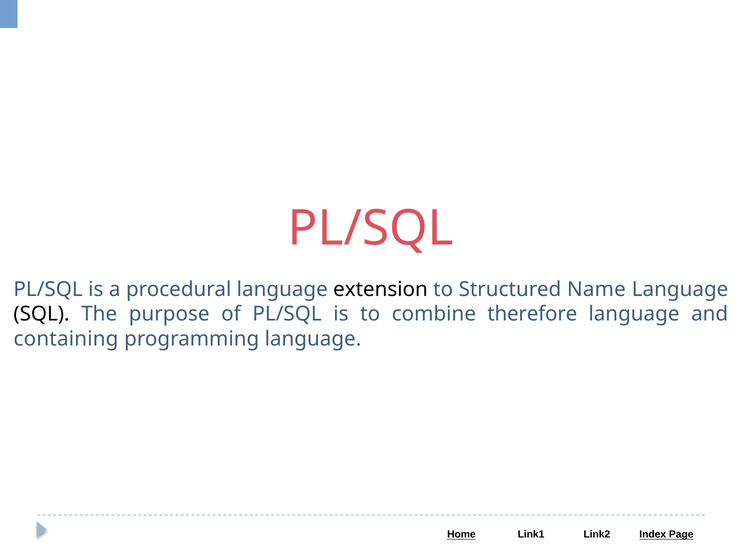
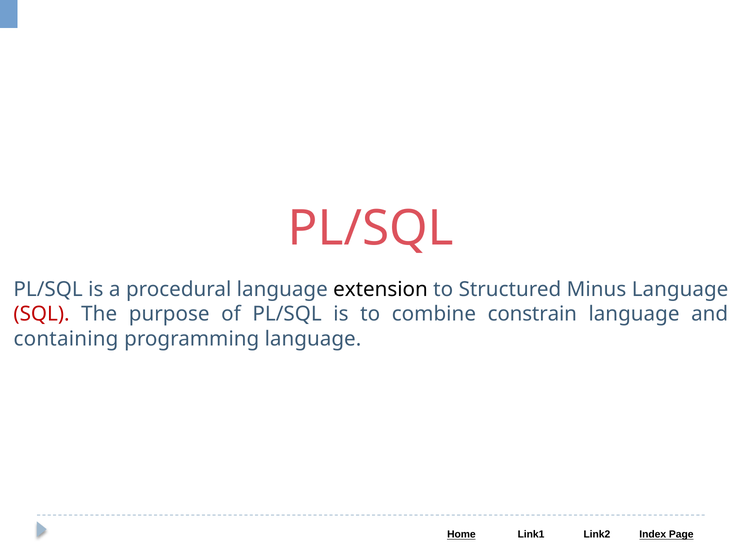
Name: Name -> Minus (596, 290)
SQL colour: black -> red (42, 314)
therefore: therefore -> constrain (532, 314)
